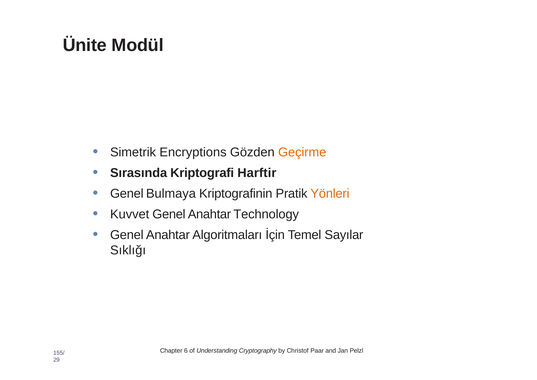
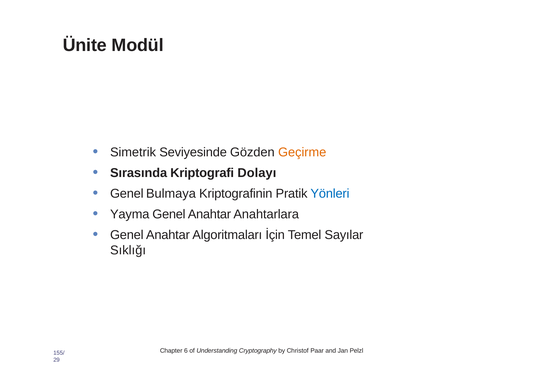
Encryptions: Encryptions -> Seviyesinde (193, 152)
Harftir: Harftir -> Dolayı (257, 173)
Yönleri colour: orange -> blue (330, 193)
Kuvvet: Kuvvet -> Yayma (130, 214)
Technology: Technology -> Anahtarlara (266, 214)
